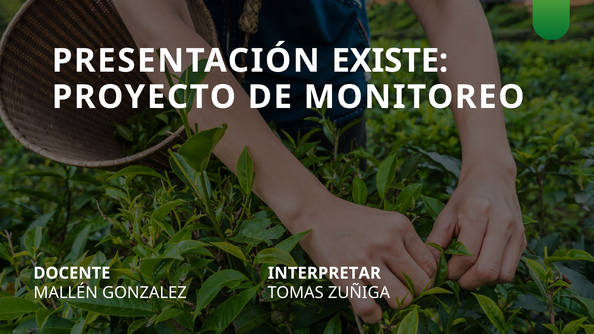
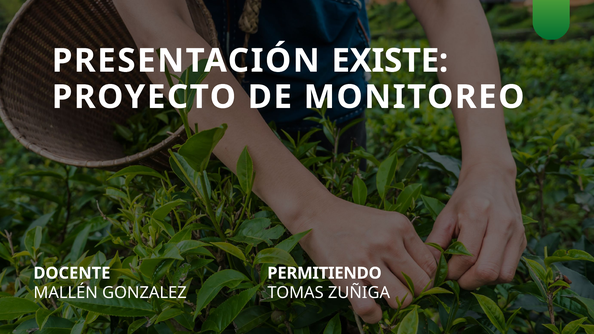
INTERPRETAR: INTERPRETAR -> PERMITIENDO (324, 273)
